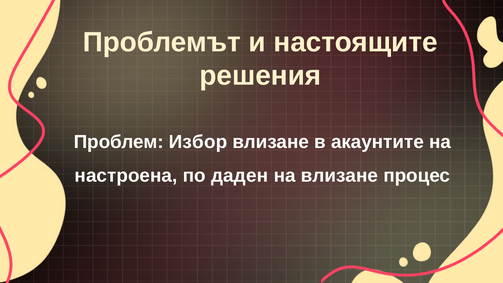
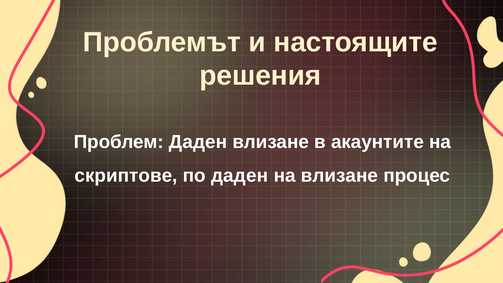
Проблем Избор: Избор -> Даден (198, 142)
настроена: настроена -> скриптовe (126, 175)
